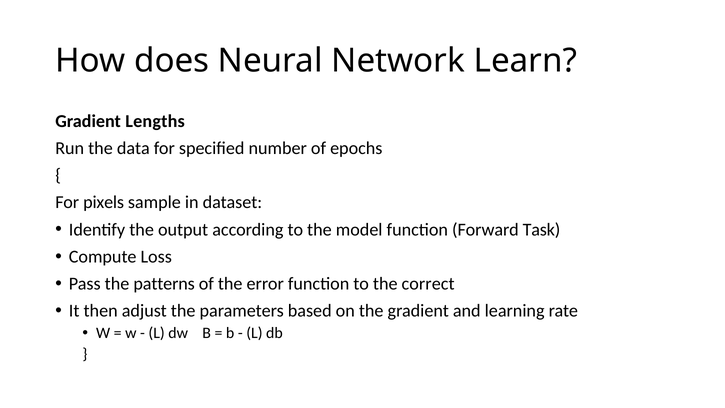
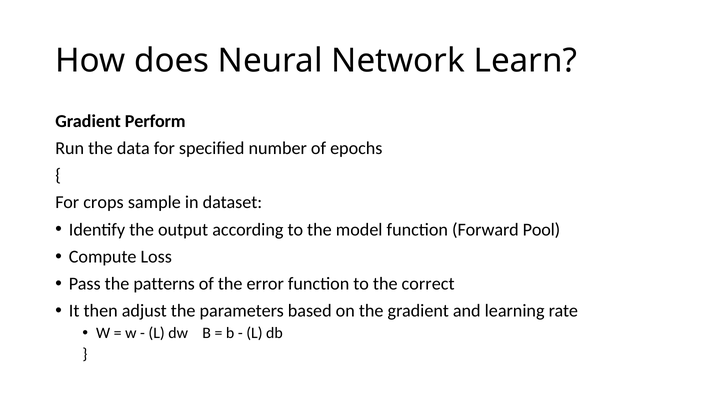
Lengths: Lengths -> Perform (155, 121)
pixels: pixels -> crops (103, 202)
Task: Task -> Pool (541, 229)
